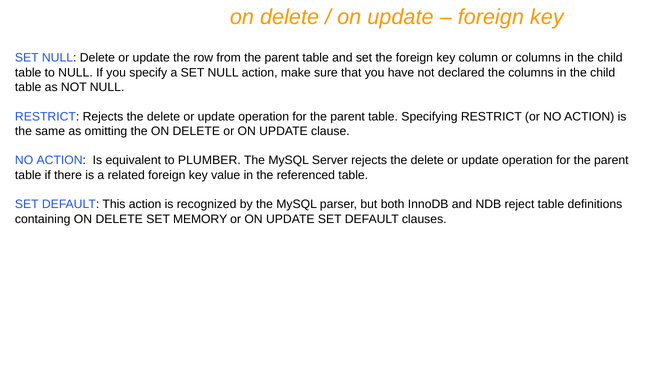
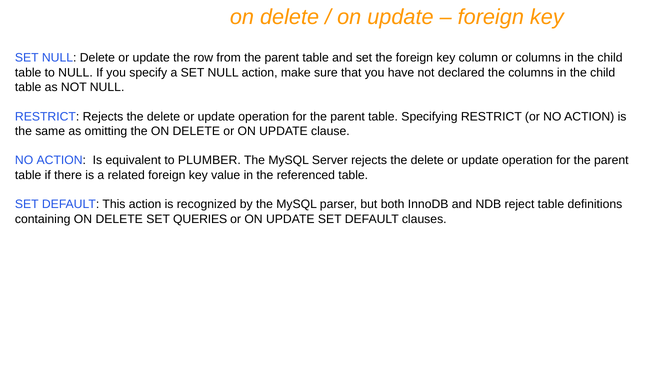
MEMORY: MEMORY -> QUERIES (200, 219)
